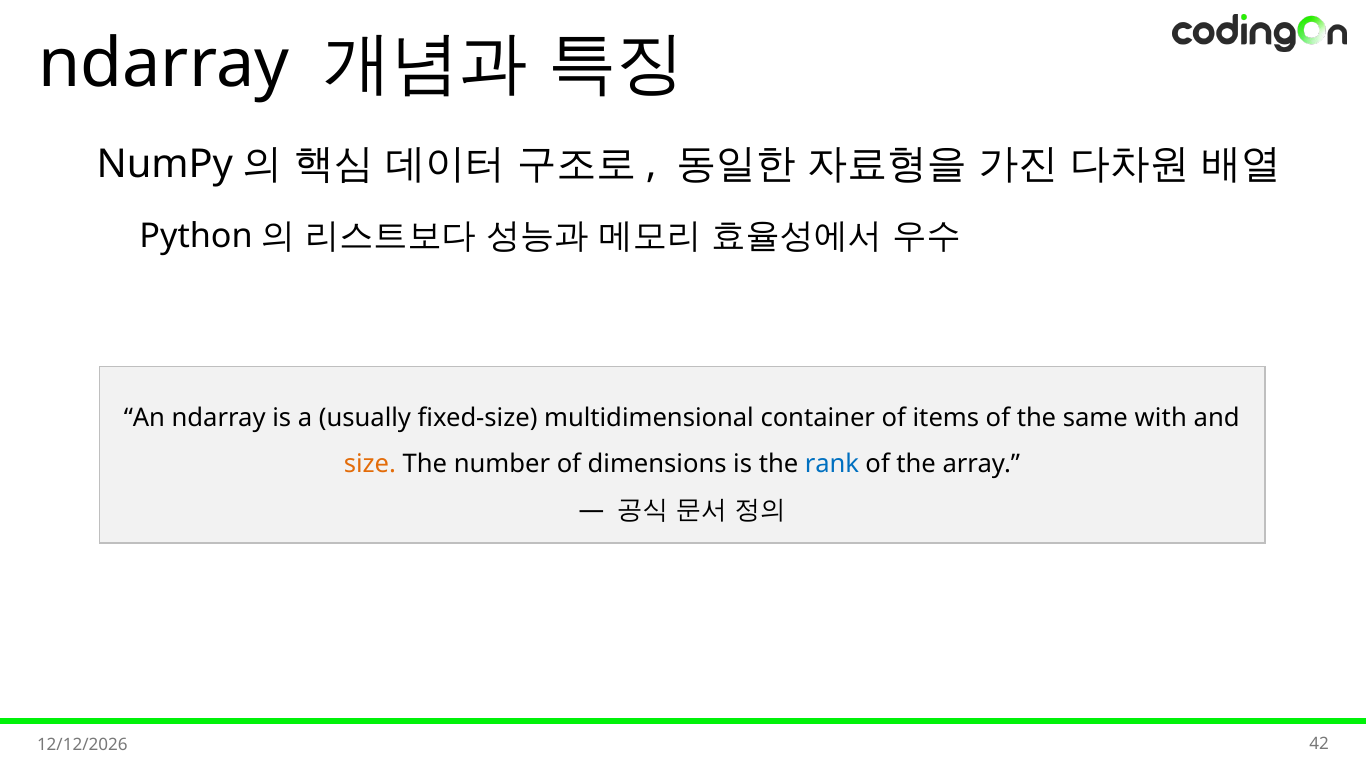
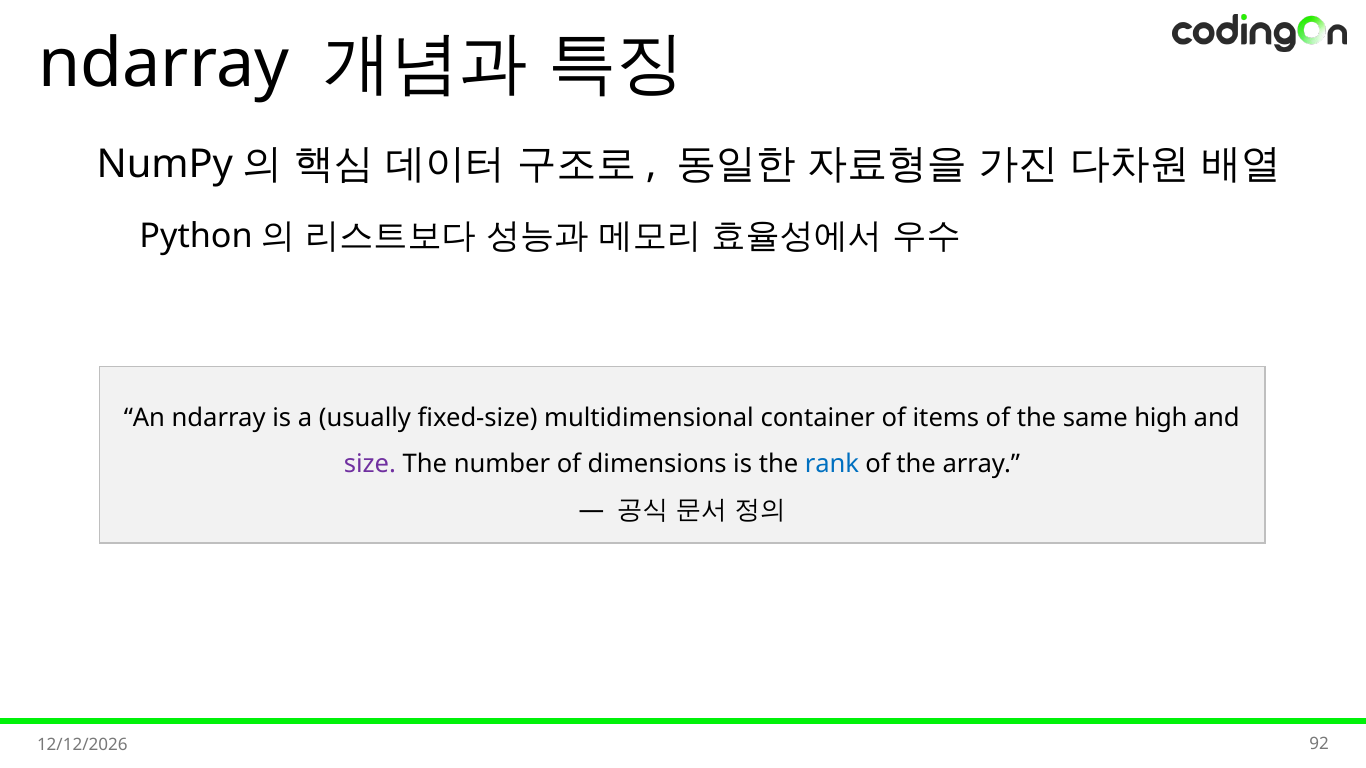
with: with -> high (1161, 418)
size colour: orange -> purple (370, 465)
42: 42 -> 92 (1319, 744)
